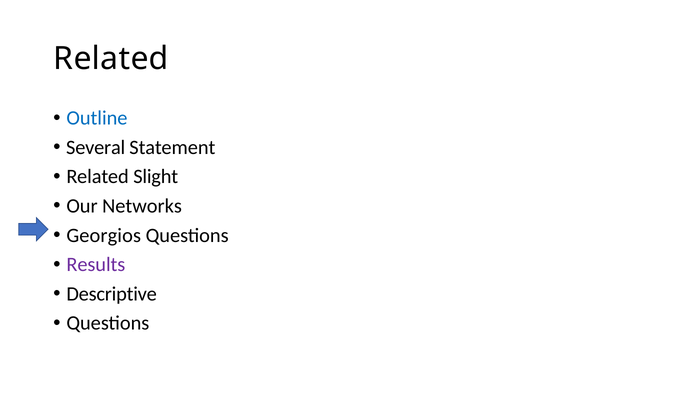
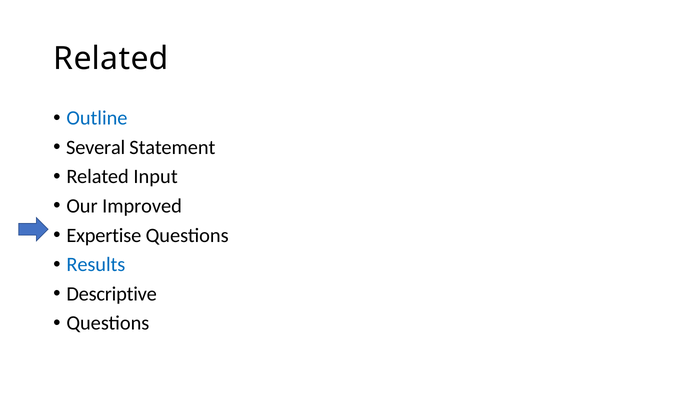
Slight: Slight -> Input (156, 177)
Networks: Networks -> Improved (142, 206)
Georgios: Georgios -> Expertise (104, 235)
Results colour: purple -> blue (96, 265)
